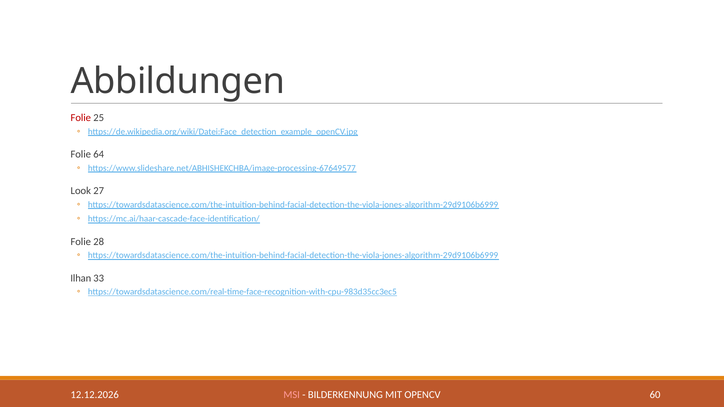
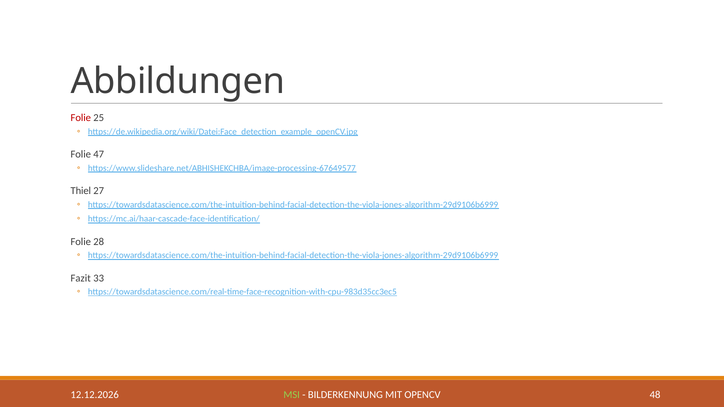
64: 64 -> 47 (99, 154)
Look: Look -> Thiel (81, 191)
Ilhan: Ilhan -> Fazit (81, 278)
MSI colour: pink -> light green (292, 395)
60: 60 -> 48 (655, 395)
